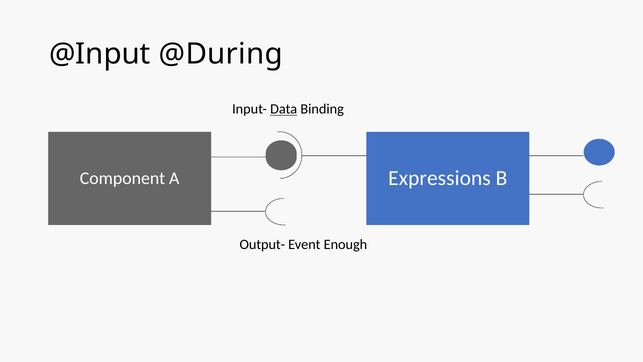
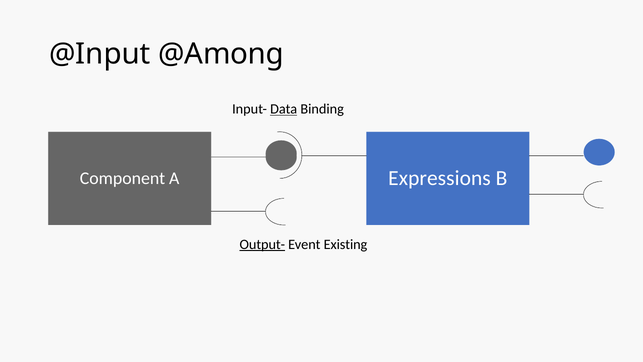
@During: @During -> @Among (221, 54)
Output- underline: none -> present (262, 244)
Enough: Enough -> Existing (345, 244)
